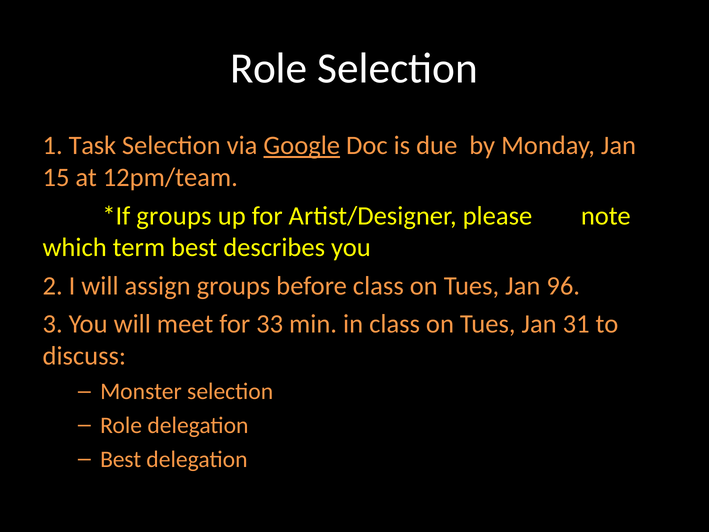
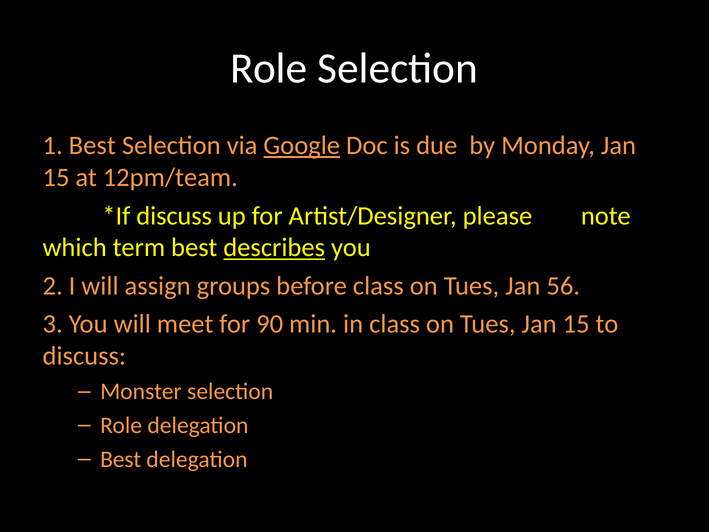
1 Task: Task -> Best (92, 145)
groups: groups -> discuss (174, 216)
describes underline: none -> present (274, 248)
96: 96 -> 56 (563, 286)
33: 33 -> 90 (270, 324)
Tues Jan 31: 31 -> 15 (576, 324)
